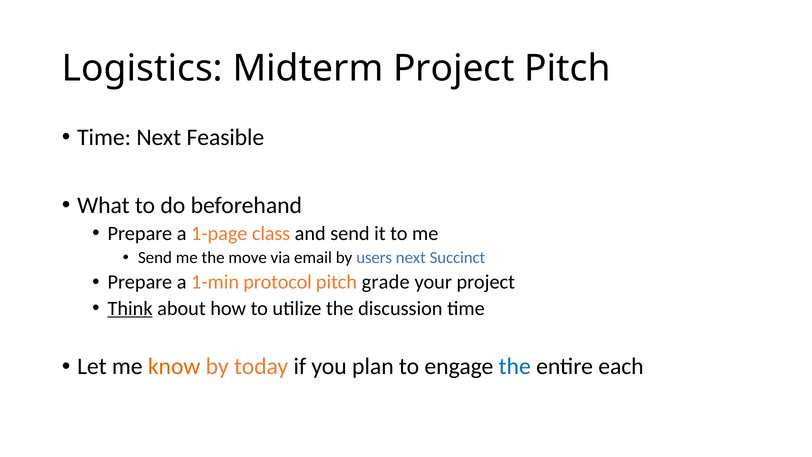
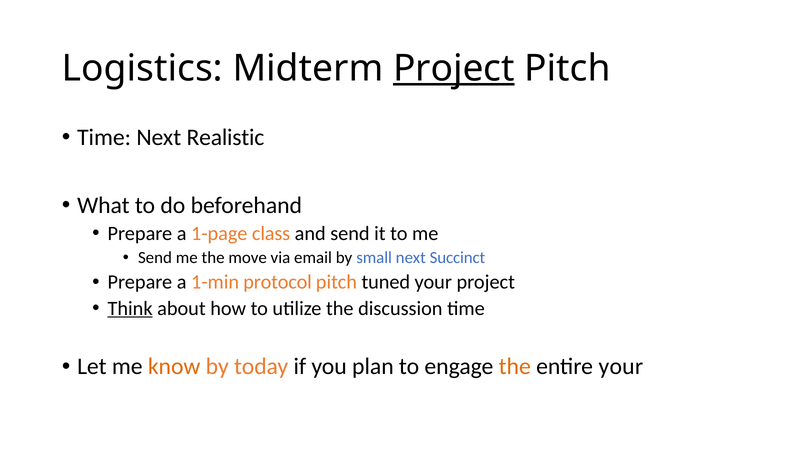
Project underline: none -> present (454, 68)
Feasible: Feasible -> Realistic (225, 137)
users: users -> small (374, 258)
grade: grade -> tuned (386, 282)
the colour: blue -> orange (515, 366)
entire each: each -> your (621, 366)
